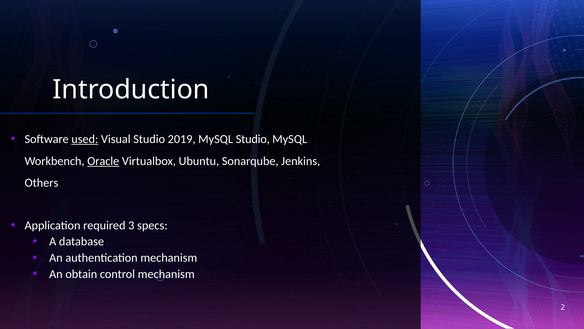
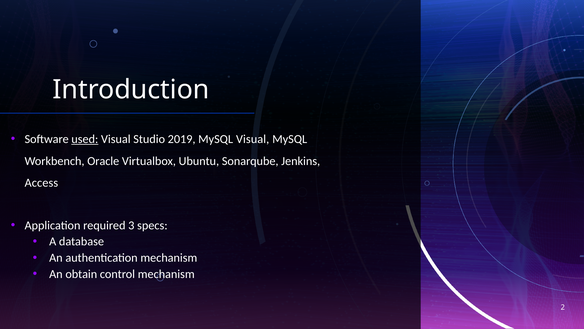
MySQL Studio: Studio -> Visual (253, 139)
Oracle underline: present -> none (103, 161)
Others: Others -> Access (41, 183)
